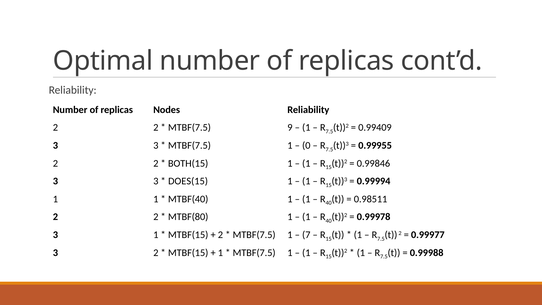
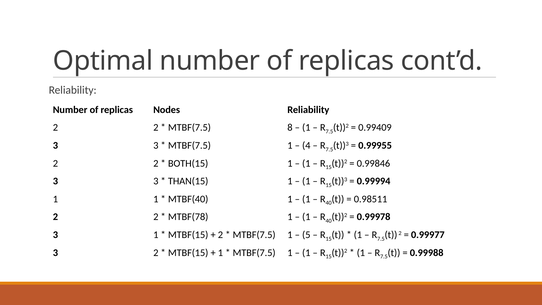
9: 9 -> 8 (290, 128)
0: 0 -> 4 (306, 145)
DOES(15: DOES(15 -> THAN(15 (188, 181)
MTBF(80: MTBF(80 -> MTBF(78 (188, 217)
7: 7 -> 5 (306, 235)
